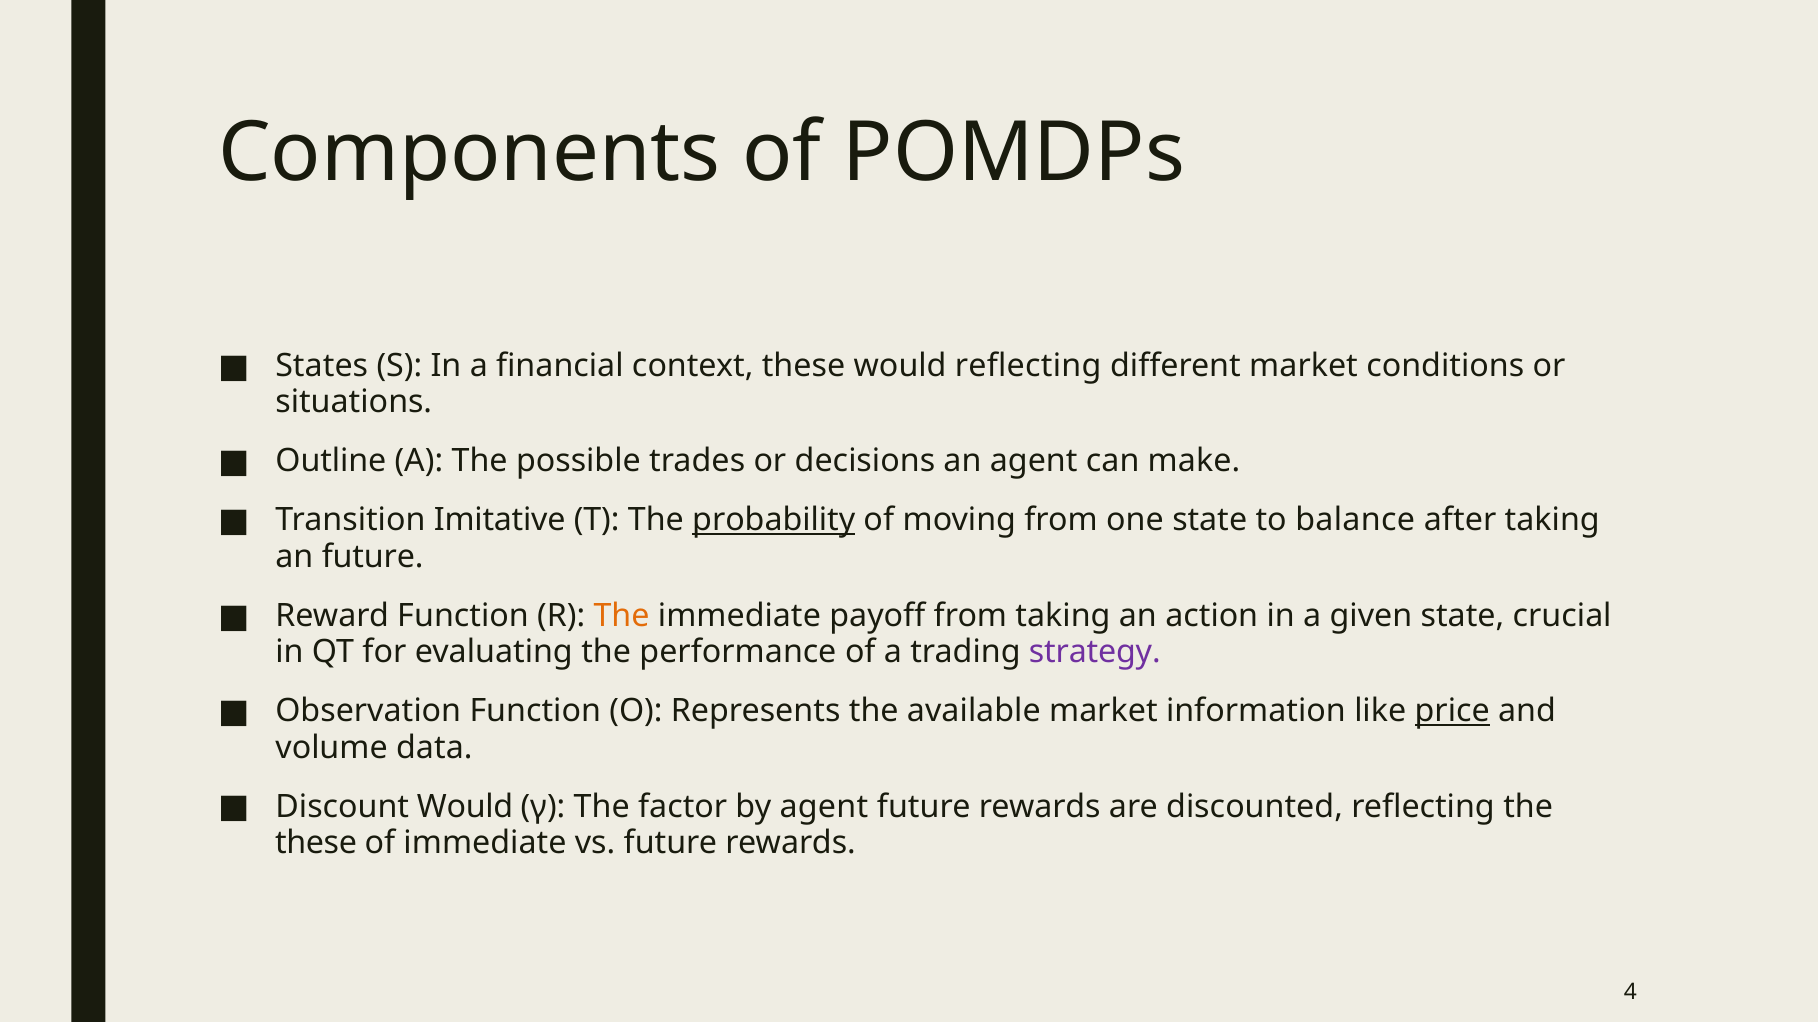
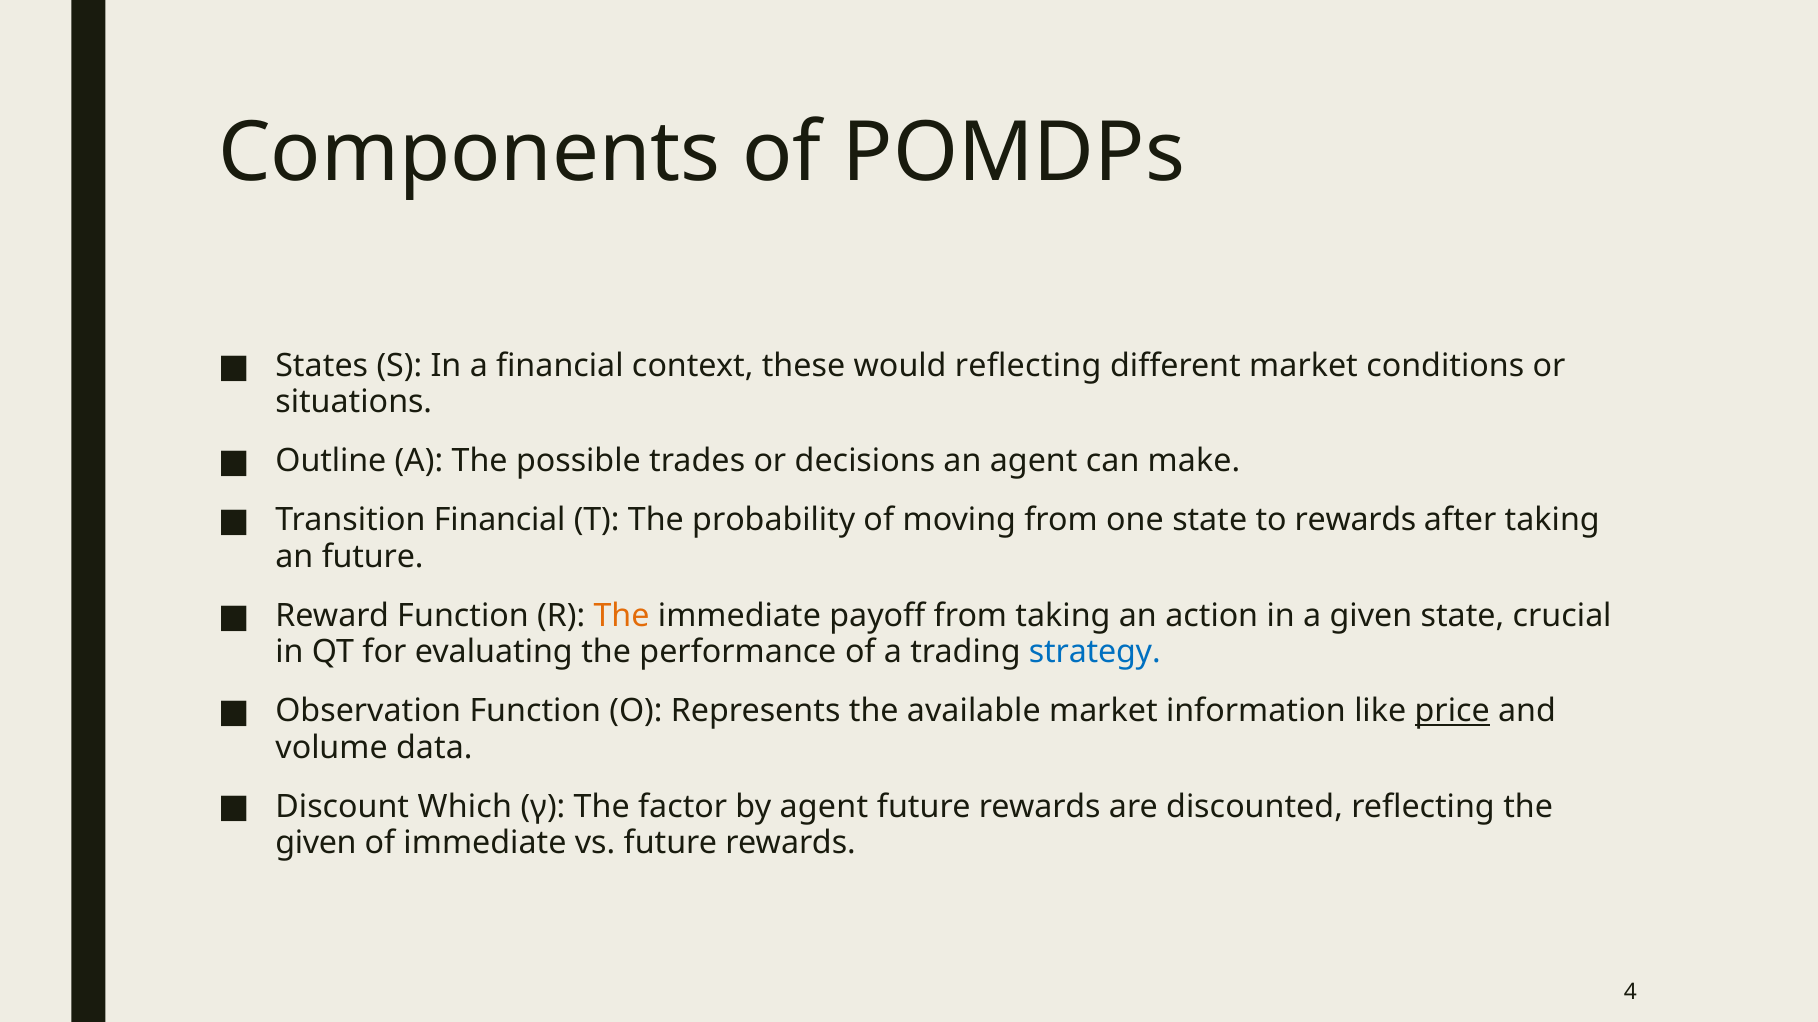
Transition Imitative: Imitative -> Financial (500, 521)
probability underline: present -> none (774, 521)
to balance: balance -> rewards (1355, 521)
strategy colour: purple -> blue (1095, 652)
Discount Would: Would -> Which (465, 807)
these: these -> given (316, 843)
